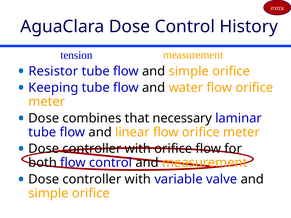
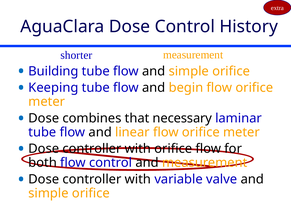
tension: tension -> shorter (76, 55)
Resistor: Resistor -> Building (53, 71)
water: water -> begin (186, 88)
